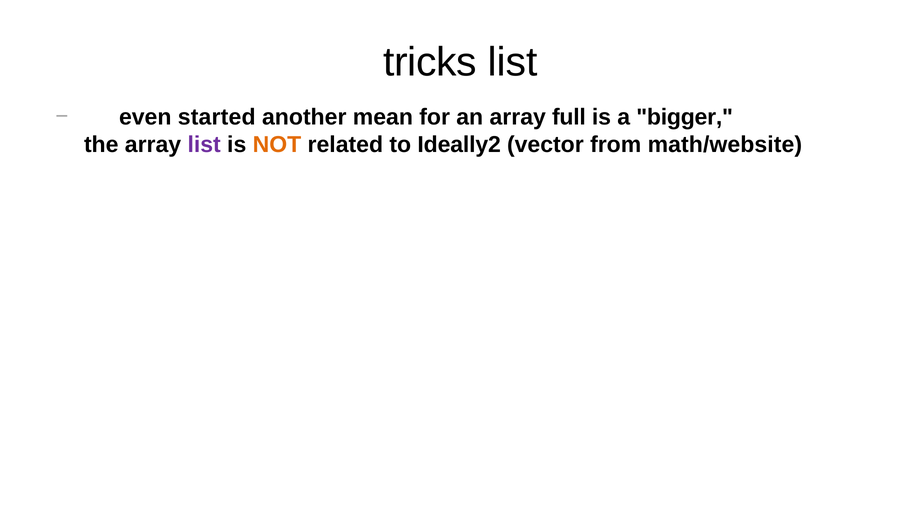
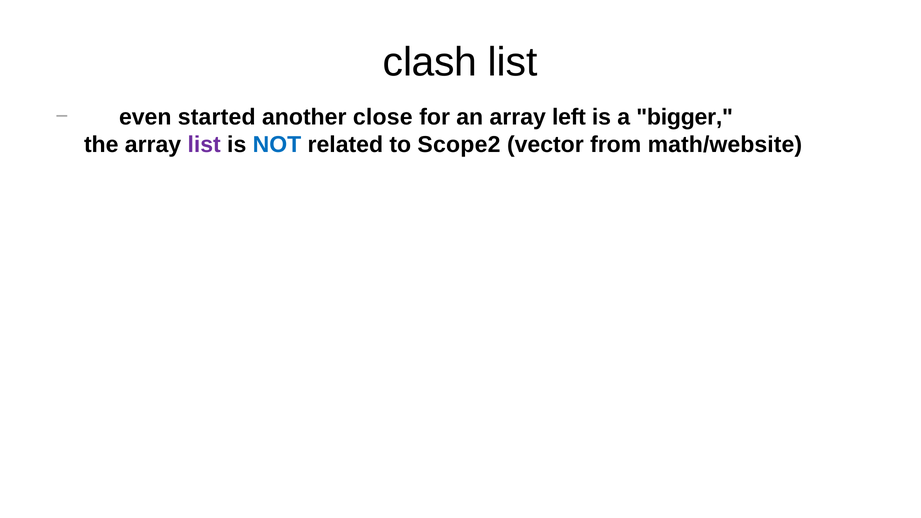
tricks: tricks -> clash (430, 62)
mean: mean -> close (383, 117)
full: full -> left (569, 117)
NOT colour: orange -> blue (277, 145)
Ideally2: Ideally2 -> Scope2 (459, 145)
